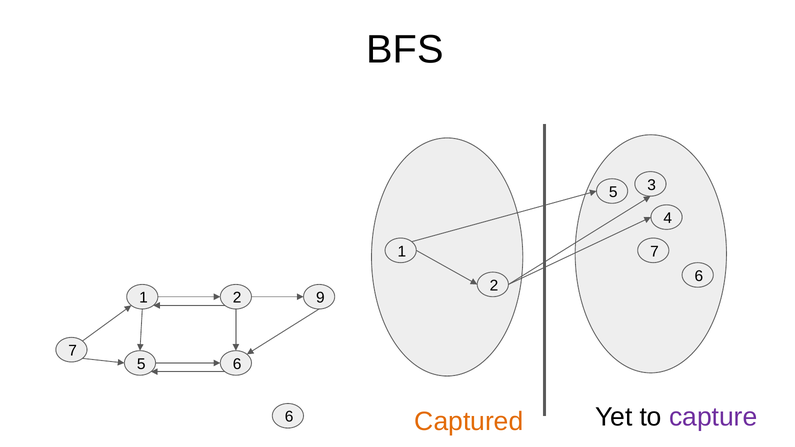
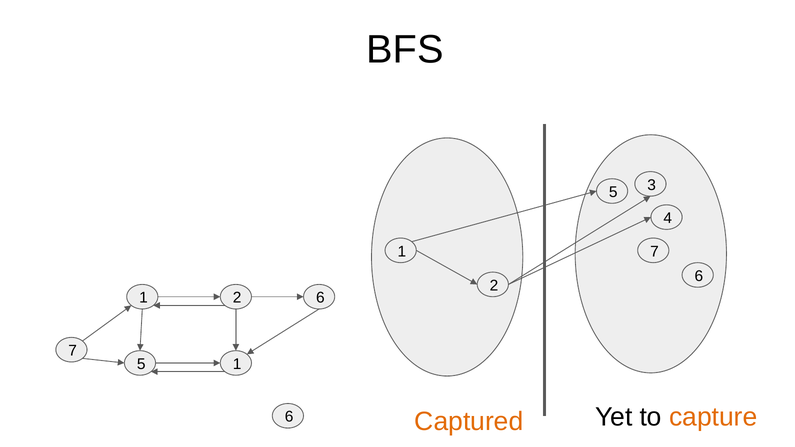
2 9: 9 -> 6 (320, 298)
5 6: 6 -> 1 (237, 364)
capture colour: purple -> orange (713, 417)
